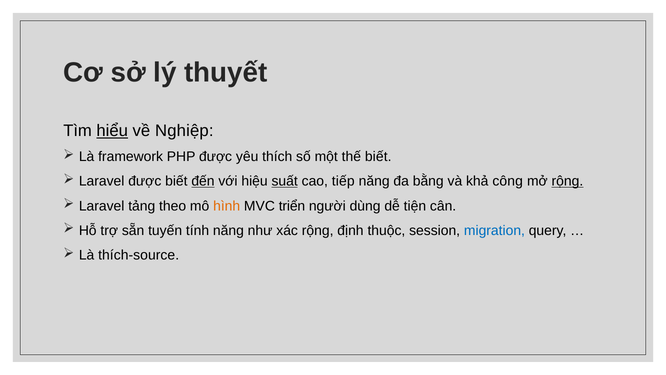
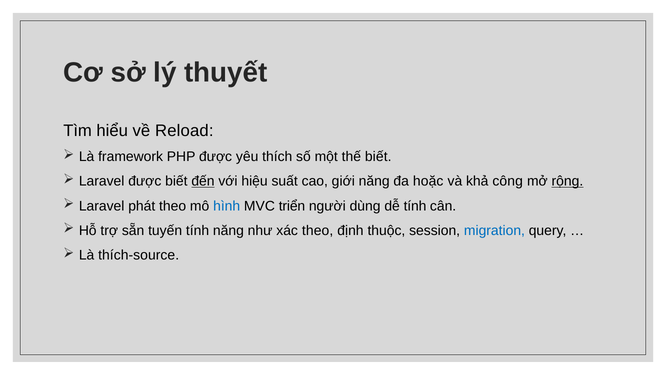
hiểu underline: present -> none (112, 131)
Nghiệp: Nghiệp -> Reload (184, 131)
suất underline: present -> none (285, 181)
tiếp: tiếp -> giới (343, 181)
bằng: bằng -> hoặc (428, 181)
tảng: tảng -> phát (142, 206)
hình colour: orange -> blue (227, 206)
dễ tiện: tiện -> tính (415, 206)
xác rộng: rộng -> theo (318, 230)
